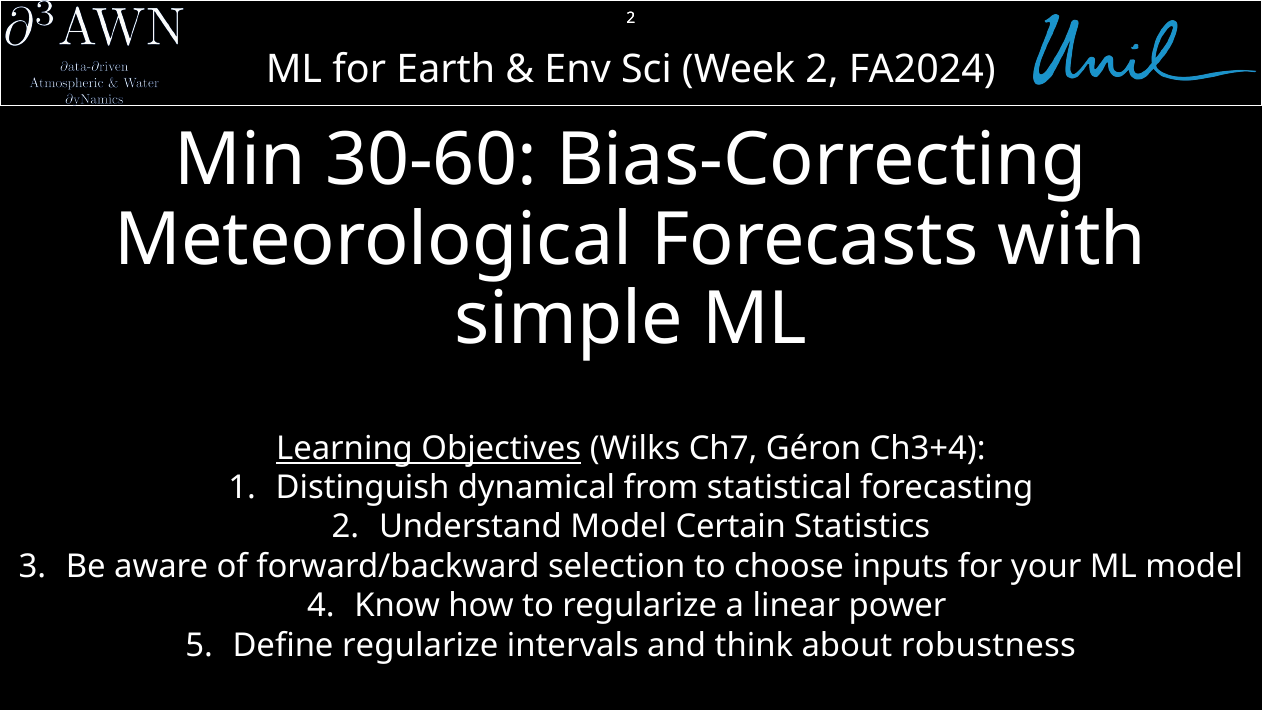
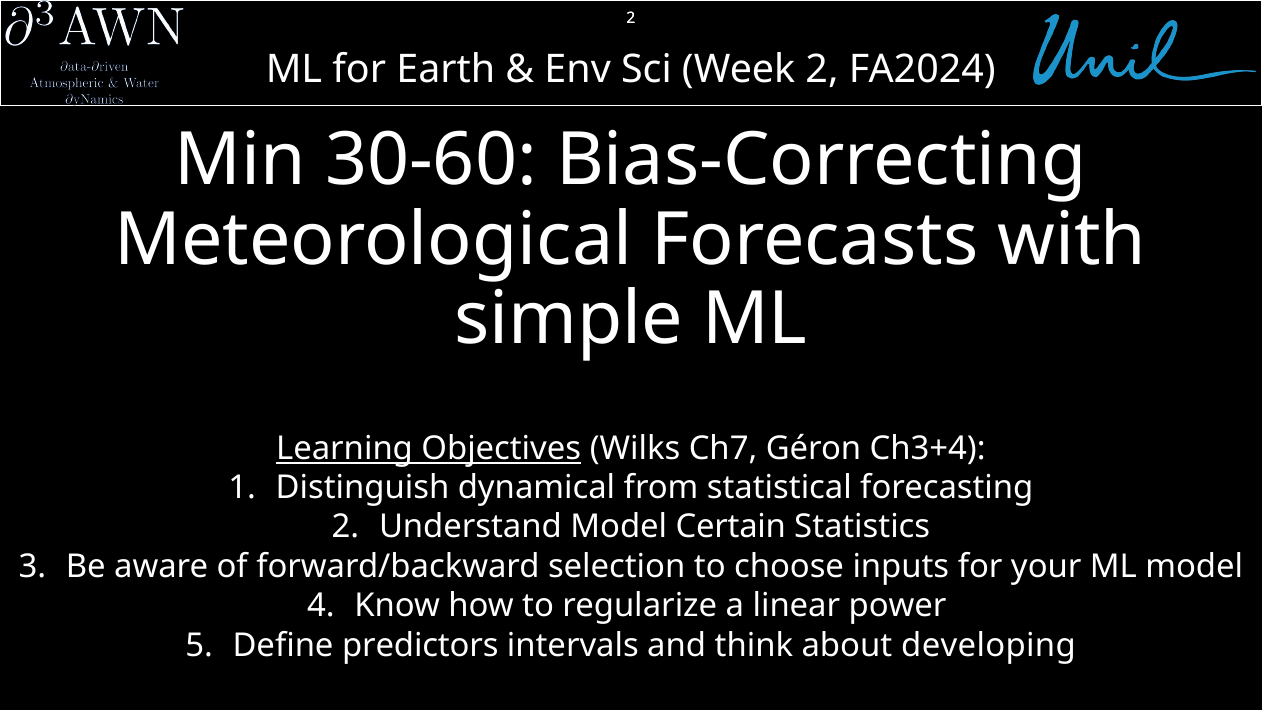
Define regularize: regularize -> predictors (420, 645)
robustness: robustness -> developing (989, 645)
